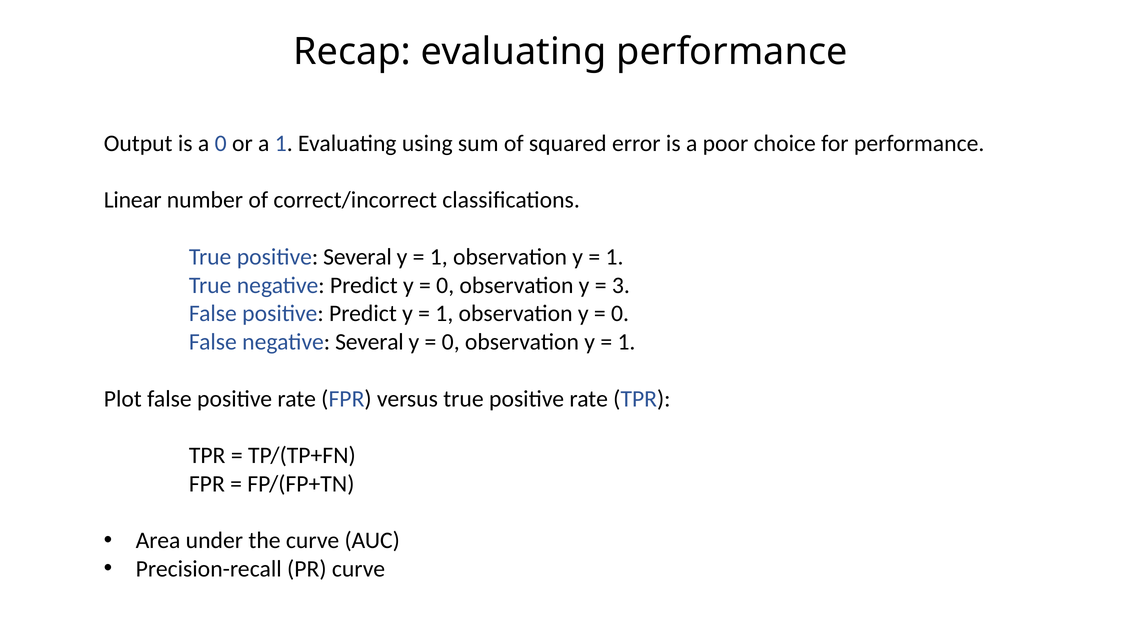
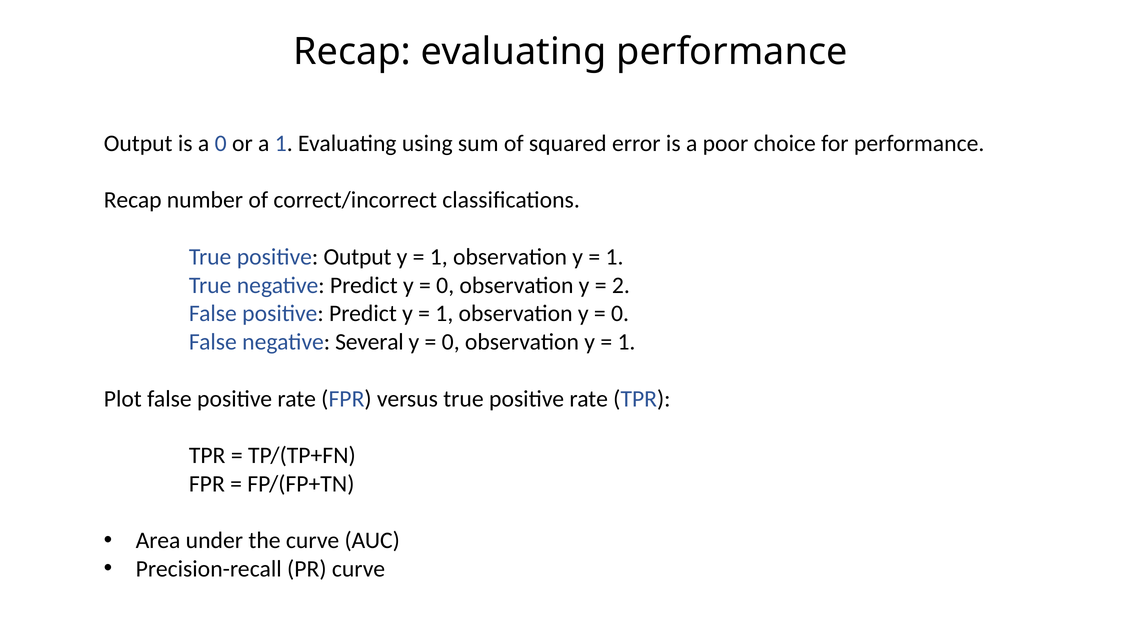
Linear: Linear -> Recap (133, 200)
positive Several: Several -> Output (357, 257)
3: 3 -> 2 (621, 285)
